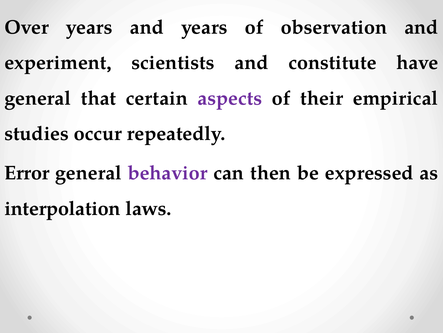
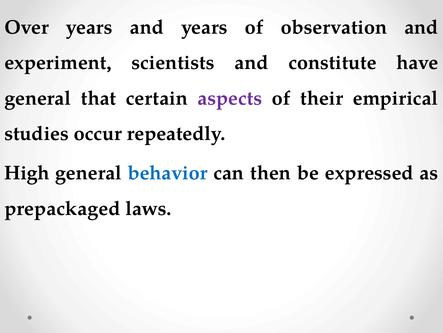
Error: Error -> High (27, 173)
behavior colour: purple -> blue (168, 173)
interpolation: interpolation -> prepackaged (62, 208)
